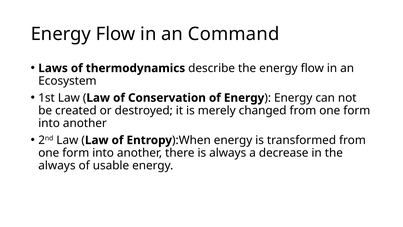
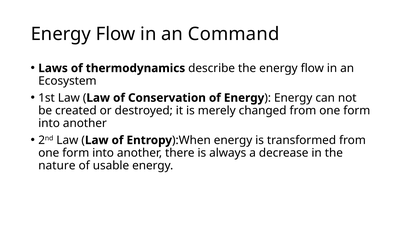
always: always -> nature (57, 165)
